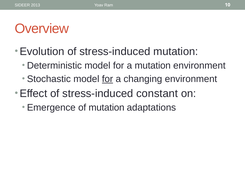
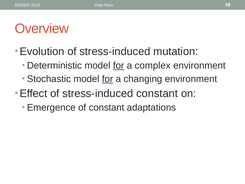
for underline: none -> present (119, 65)
a mutation: mutation -> complex (153, 65)
of mutation: mutation -> constant (107, 107)
